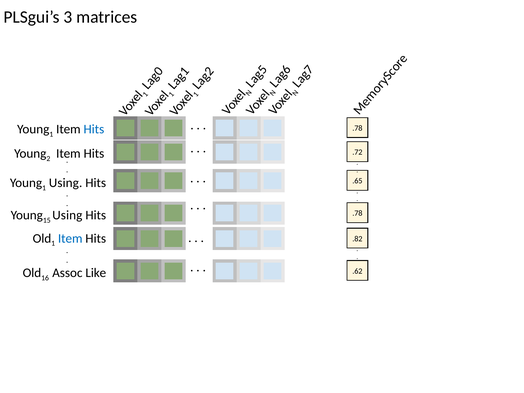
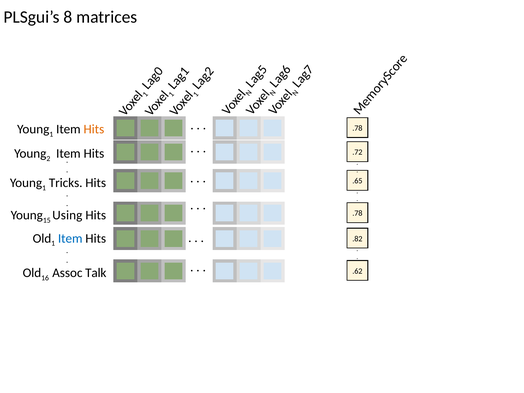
3: 3 -> 8 (68, 17)
Hits colour: blue -> orange (94, 129)
Using: Using -> Tricks (66, 183)
Like: Like -> Talk (96, 273)
